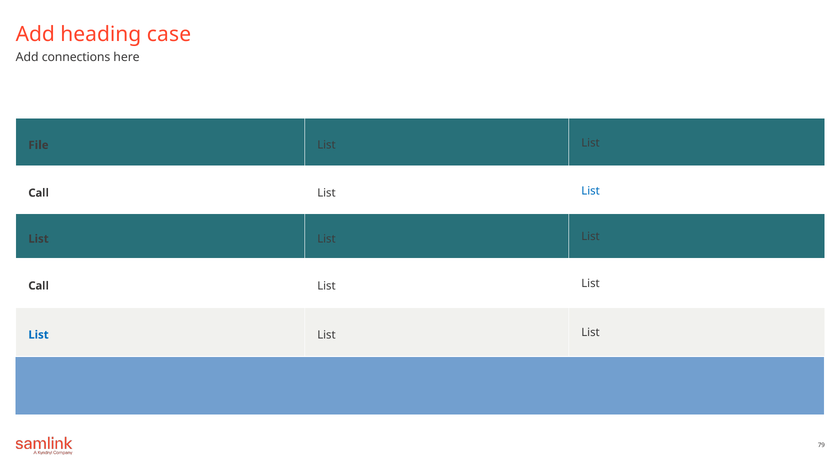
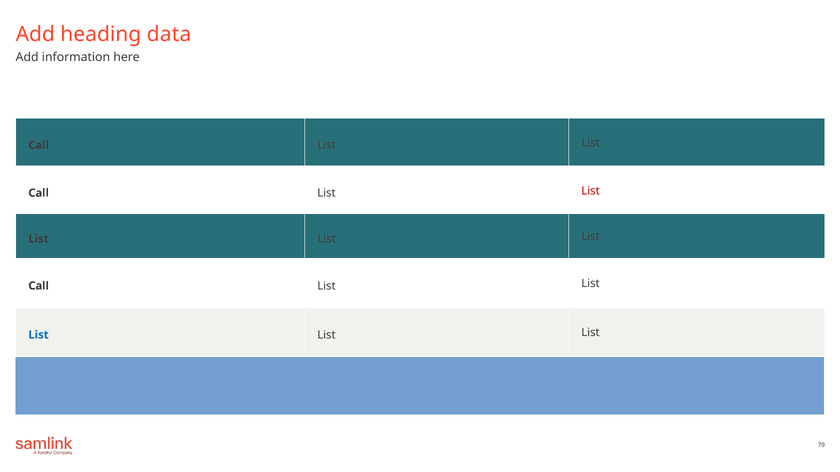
case: case -> data (169, 34)
connections: connections -> information (76, 57)
File: File -> Call (39, 145)
List colour: blue -> red (591, 191)
